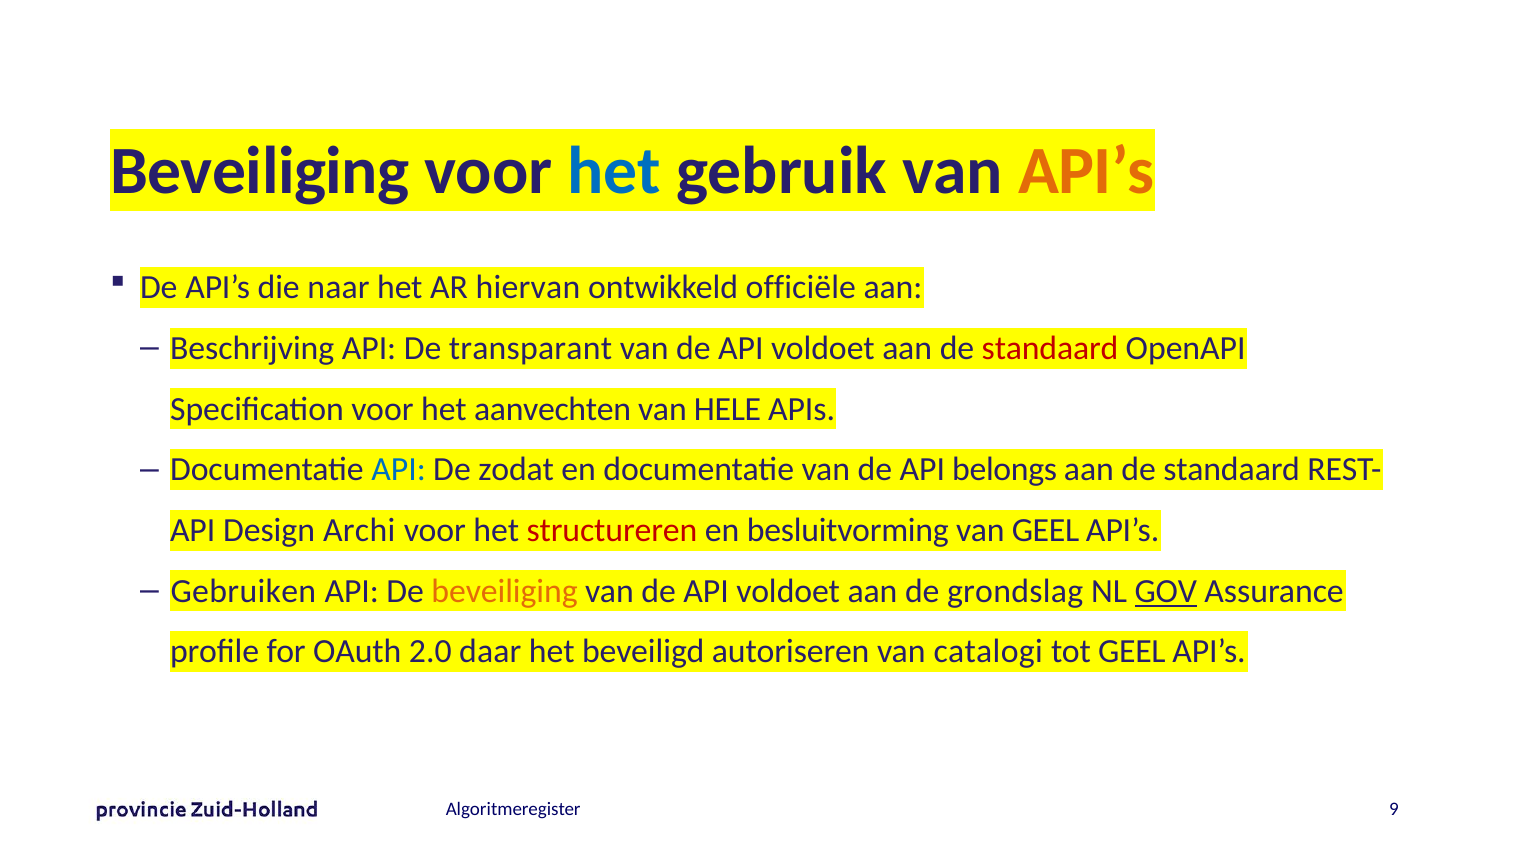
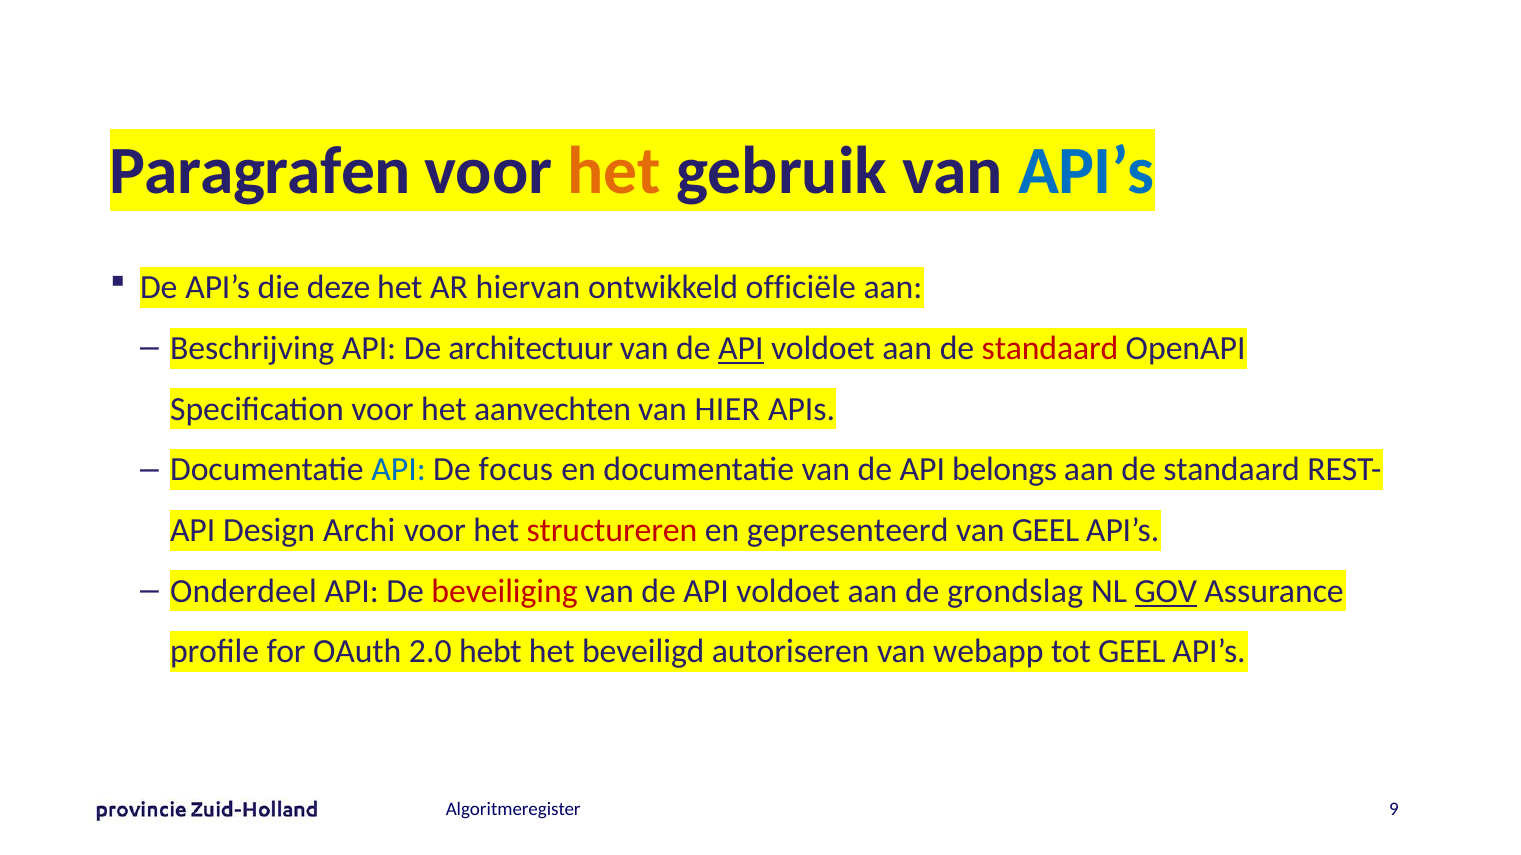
Beveiliging: Beveiliging -> Paragrafen (260, 171)
het colour: blue -> orange (614, 171)
API’s colour: orange -> blue (1087, 171)
naar: naar -> deze (339, 288)
transparant: transparant -> architectuur (531, 349)
API underline: none -> present (741, 349)
HELE: HELE -> HIER (727, 409)
zodat: zodat -> focus (516, 470)
besluitvorming: besluitvorming -> gepresenteerd (848, 531)
Gebruiken: Gebruiken -> Onderdeel (244, 592)
beveiliging colour: orange -> red (505, 592)
daar: daar -> hebt (490, 652)
catalogi: catalogi -> webapp (988, 652)
